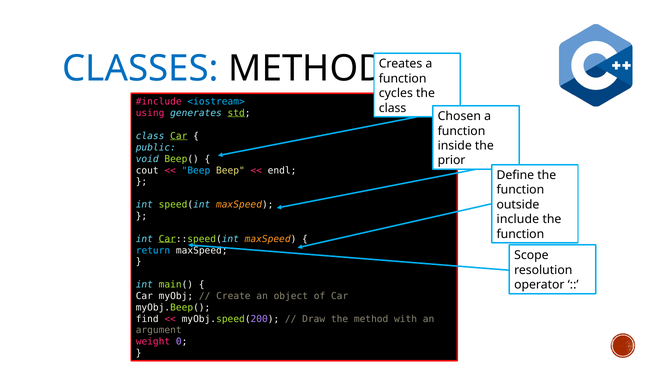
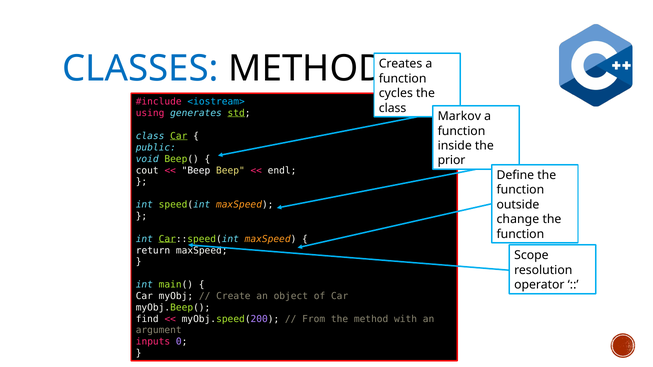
Chosen: Chosen -> Markov (459, 116)
Beep colour: light blue -> white (196, 171)
include: include -> change (518, 219)
return colour: light blue -> white (153, 251)
Draw: Draw -> From (314, 319)
weight: weight -> inputs (153, 342)
